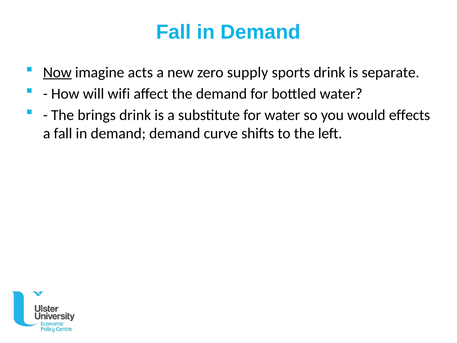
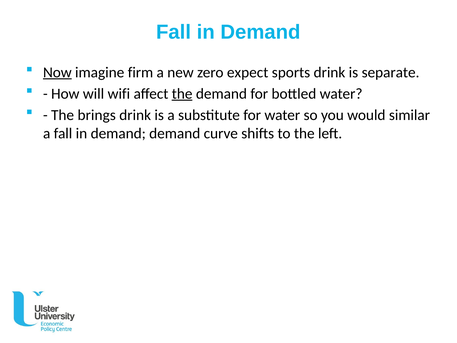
acts: acts -> firm (140, 72)
supply: supply -> expect (248, 72)
the underline: none -> present (182, 94)
effects: effects -> similar (409, 115)
